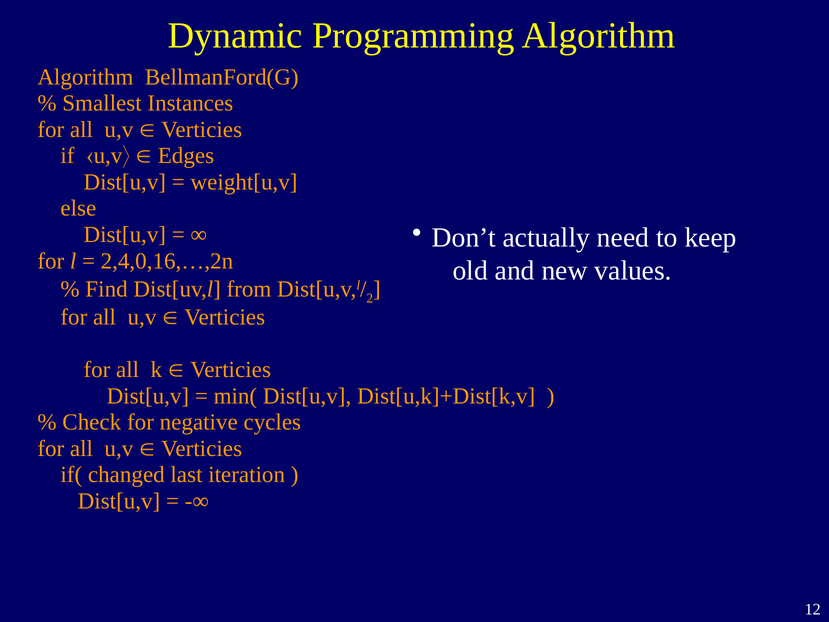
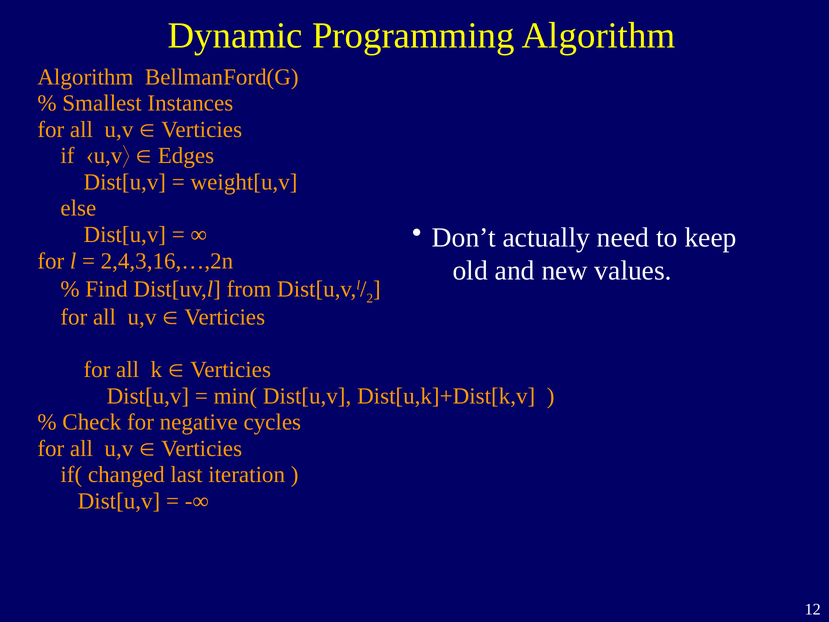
2,4,0,16,…,2n: 2,4,0,16,…,2n -> 2,4,3,16,…,2n (167, 261)
